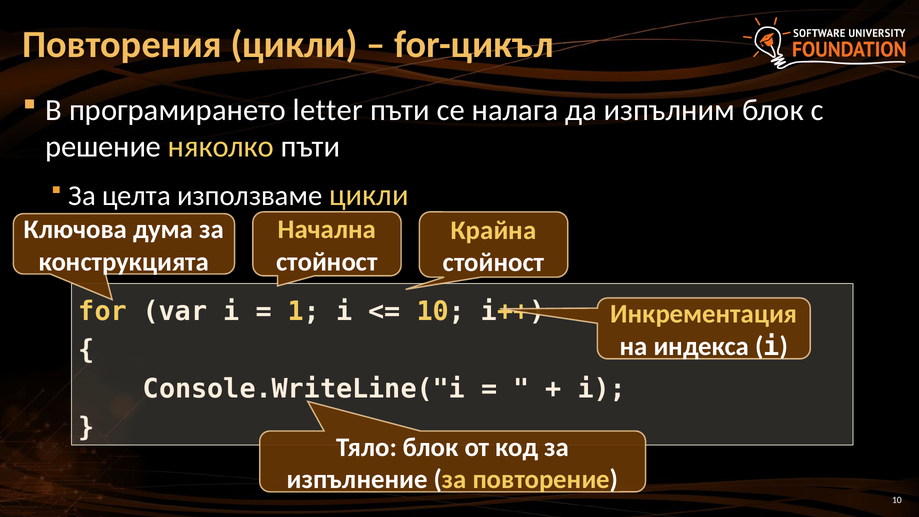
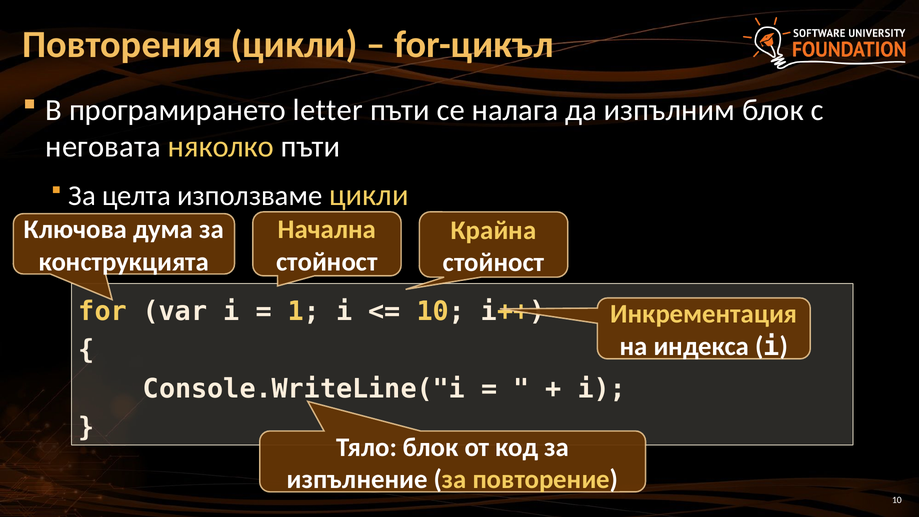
решение: решение -> неговата (103, 147)
